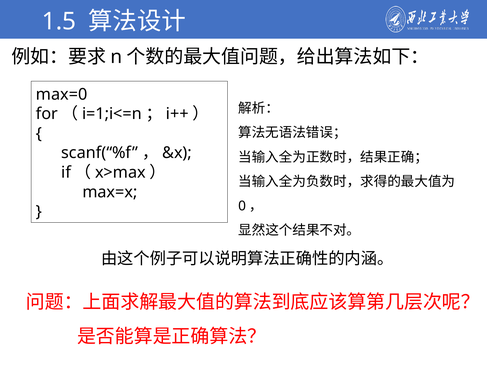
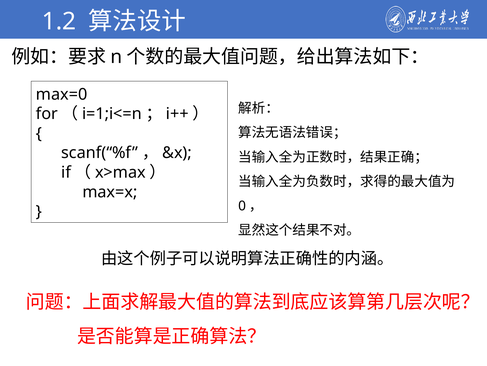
1.5: 1.5 -> 1.2 (59, 21)
